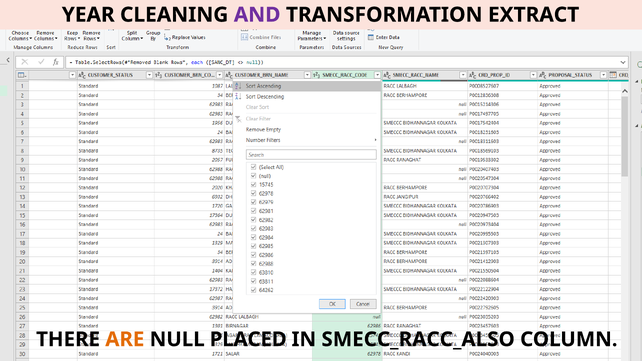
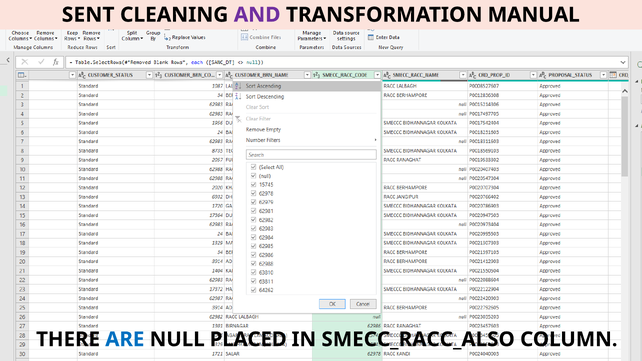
YEAR: YEAR -> SENT (88, 15)
EXTRACT: EXTRACT -> MANUAL (534, 15)
ARE colour: orange -> blue (125, 339)
